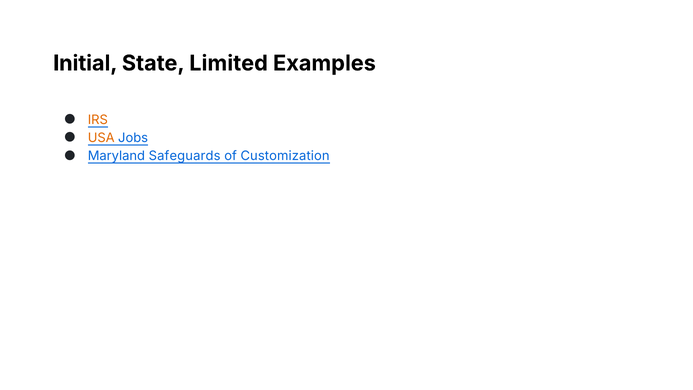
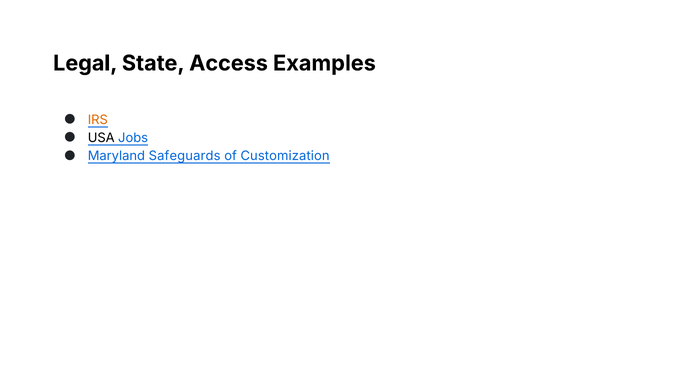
Initial: Initial -> Legal (85, 63)
Limited: Limited -> Access (229, 63)
USA colour: orange -> black (101, 138)
